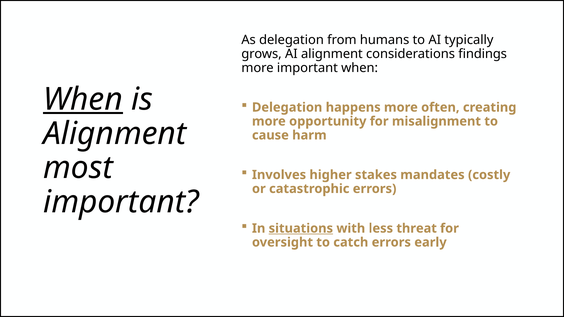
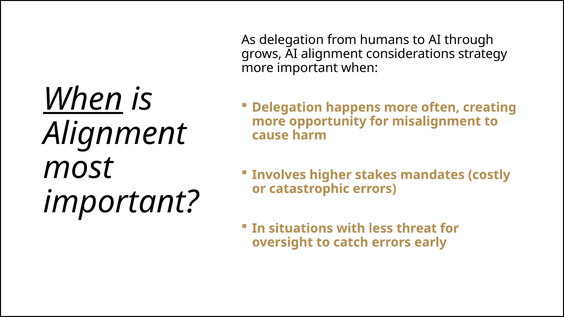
typically: typically -> through (469, 40)
findings: findings -> strategy (483, 54)
situations underline: present -> none (301, 229)
